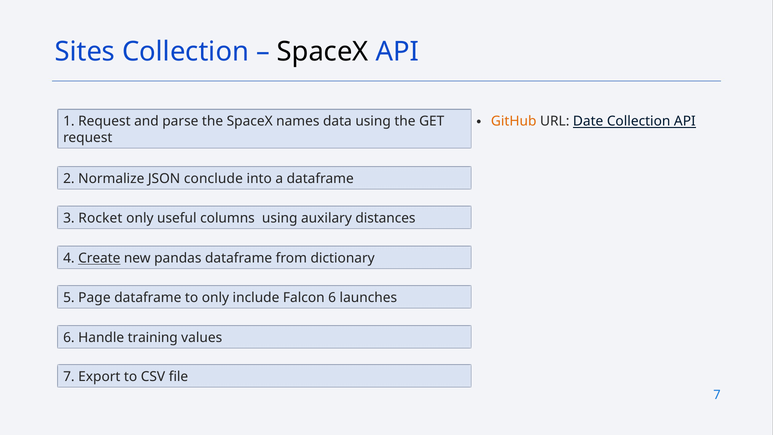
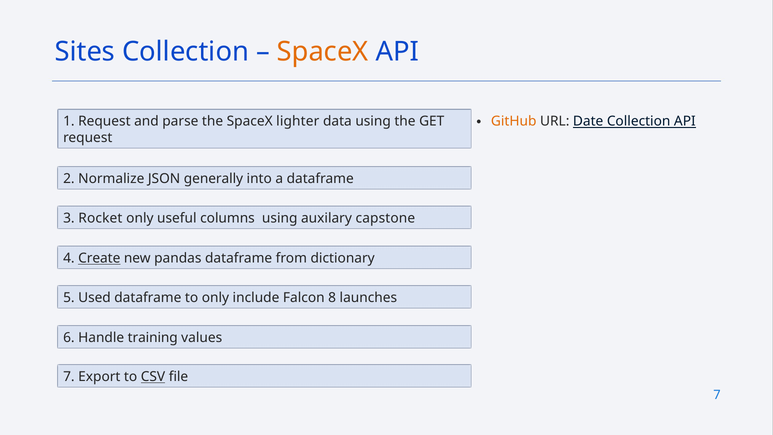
SpaceX colour: black -> orange (323, 52)
names: names -> lighter (298, 121)
conclude: conclude -> generally (213, 178)
distances: distances -> capstone (385, 218)
Page: Page -> Used (94, 298)
Falcon 6: 6 -> 8 (332, 298)
CSV underline: none -> present (153, 377)
